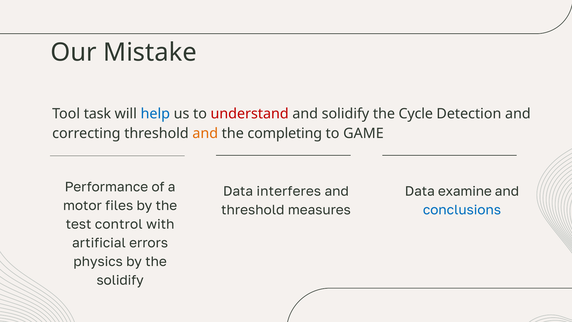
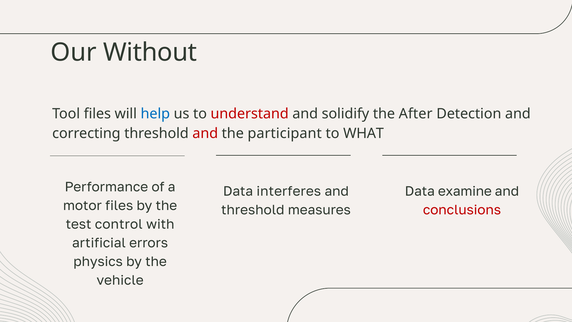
Mistake: Mistake -> Without (150, 52)
Tool task: task -> files (97, 114)
Cycle: Cycle -> After (416, 114)
and colour: orange -> red (205, 133)
completing: completing -> participant (285, 133)
GAME: GAME -> WHAT (364, 133)
conclusions colour: blue -> red (462, 210)
solidify: solidify -> vehicle (120, 280)
